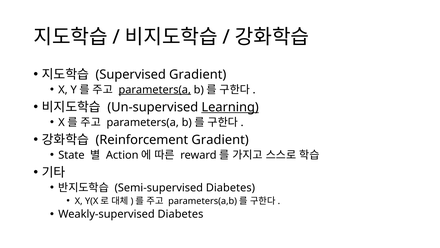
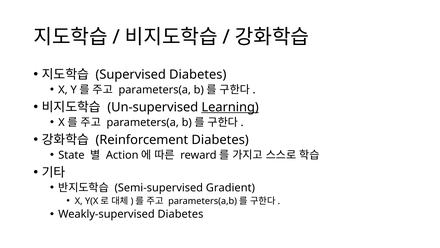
Supervised Gradient: Gradient -> Diabetes (198, 74)
parameters(a underline: present -> none (155, 90)
Reinforcement Gradient: Gradient -> Diabetes (220, 140)
Semi-supervised Diabetes: Diabetes -> Gradient (230, 187)
